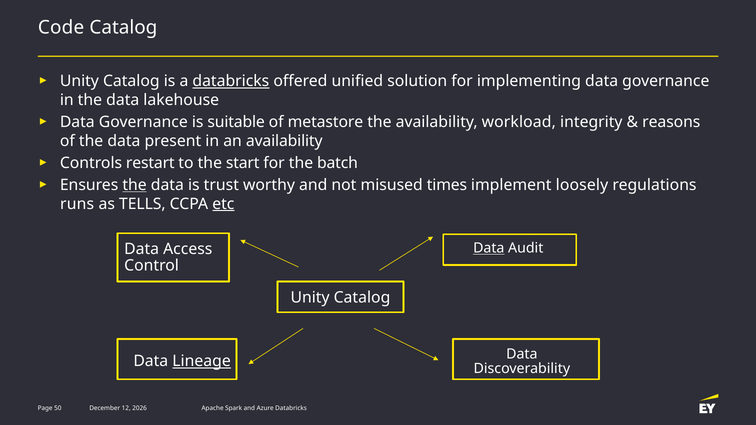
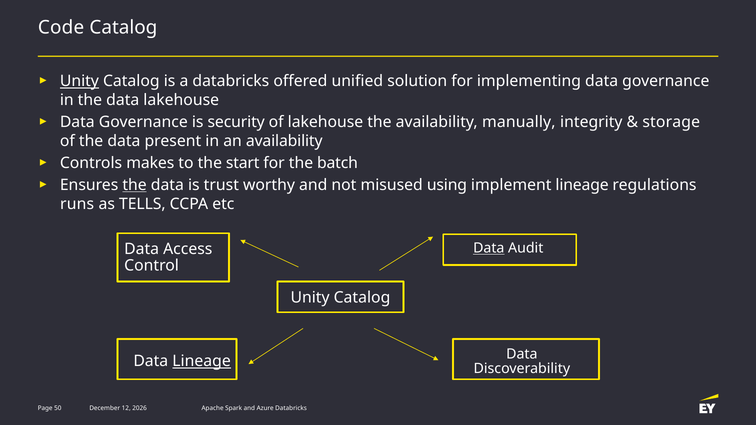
Unity underline: none -> present (79, 81)
databricks underline: present -> none (231, 81)
suitable: suitable -> security (236, 122)
of metastore: metastore -> lakehouse (325, 122)
workload: workload -> manually (519, 122)
reasons: reasons -> storage (671, 122)
restart: restart -> makes (150, 163)
times: times -> using (447, 185)
implement loosely: loosely -> lineage (582, 185)
etc underline: present -> none (223, 204)
